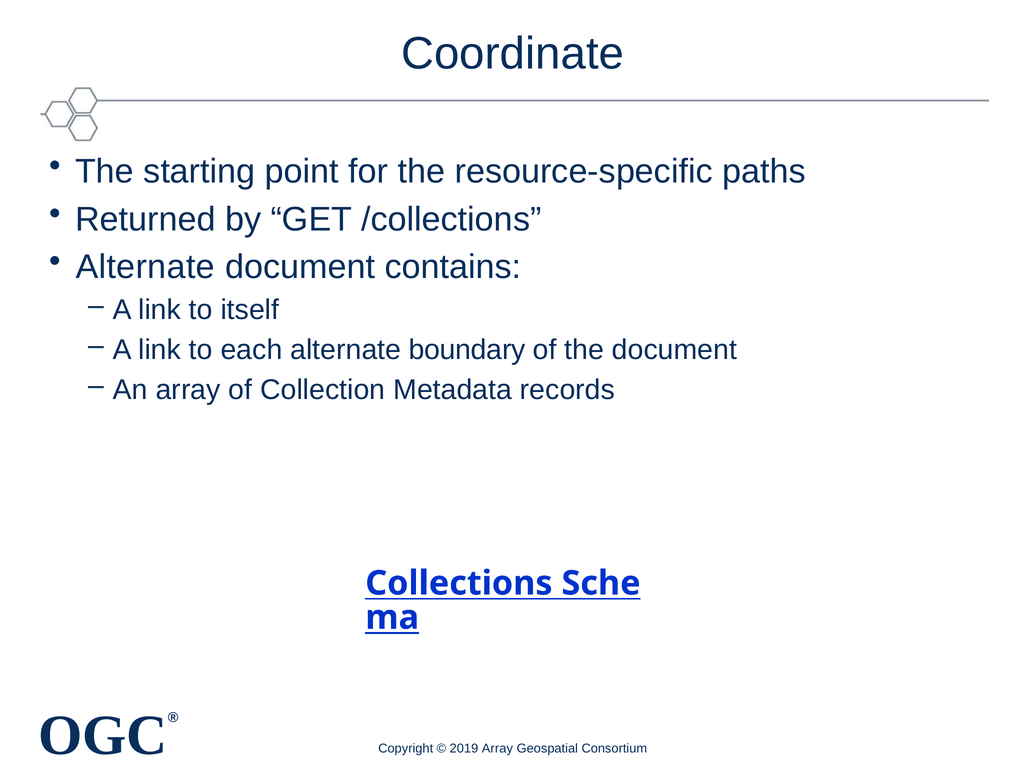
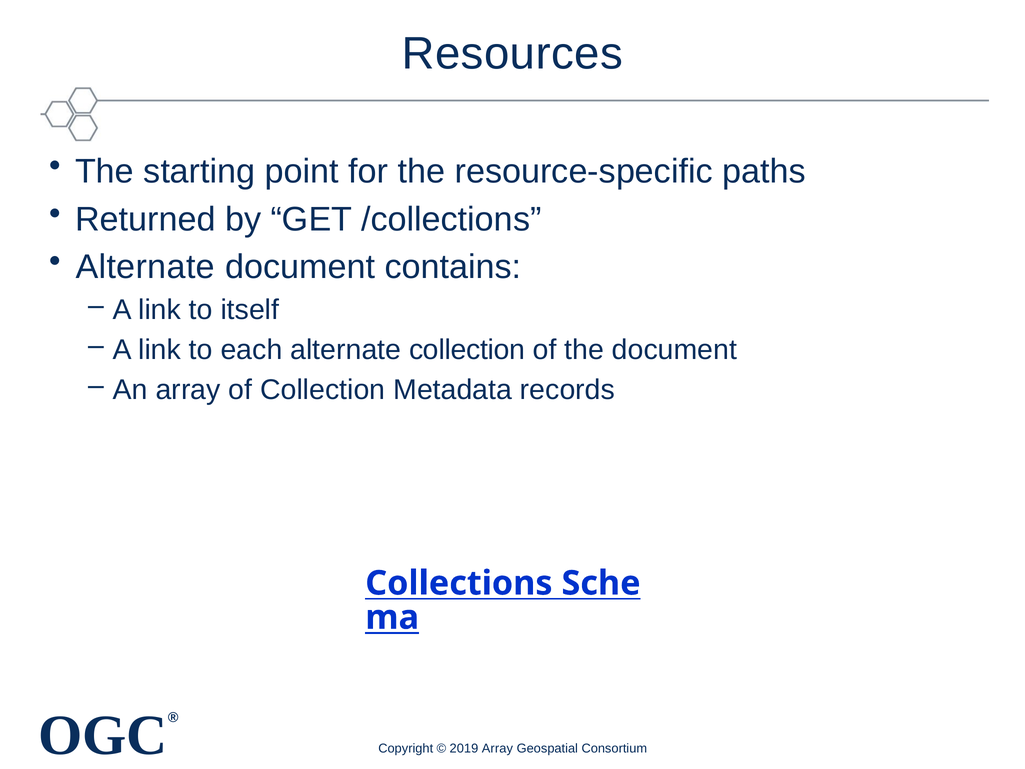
Coordinate: Coordinate -> Resources (512, 53)
alternate boundary: boundary -> collection (467, 350)
